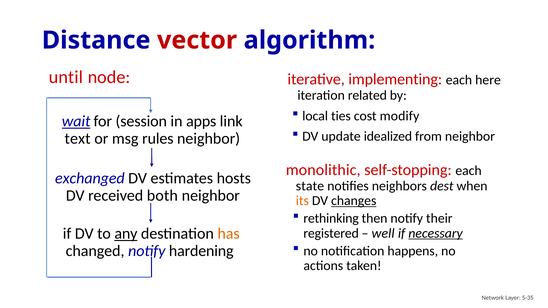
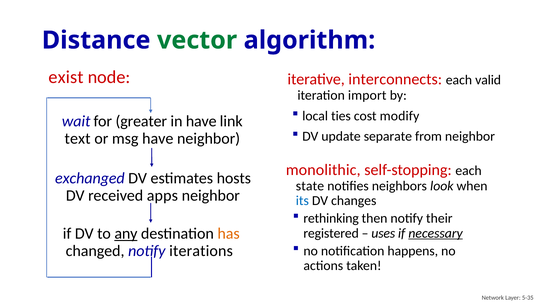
vector colour: red -> green (197, 40)
until: until -> exist (66, 77)
implementing: implementing -> interconnects (395, 79)
here: here -> valid (488, 80)
related: related -> import (367, 95)
wait underline: present -> none (76, 121)
session: session -> greater (141, 121)
in apps: apps -> have (201, 121)
idealized: idealized -> separate (388, 136)
msg rules: rules -> have (158, 139)
dest: dest -> look (442, 186)
both: both -> apps (162, 196)
its colour: orange -> blue (302, 201)
changes underline: present -> none (354, 201)
well: well -> uses (383, 233)
hardening: hardening -> iterations (201, 251)
